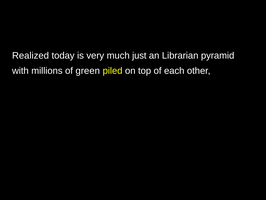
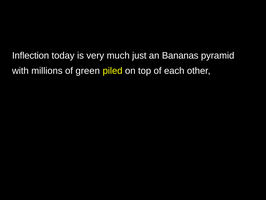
Realized: Realized -> Inflection (31, 55)
Librarian: Librarian -> Bananas (180, 55)
